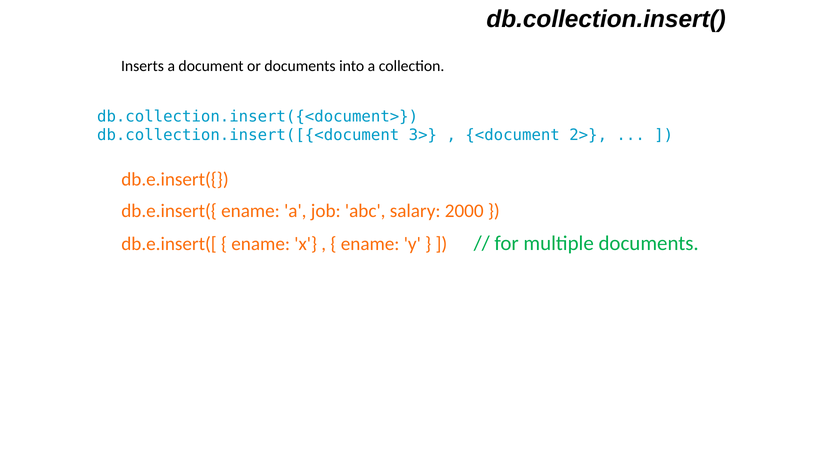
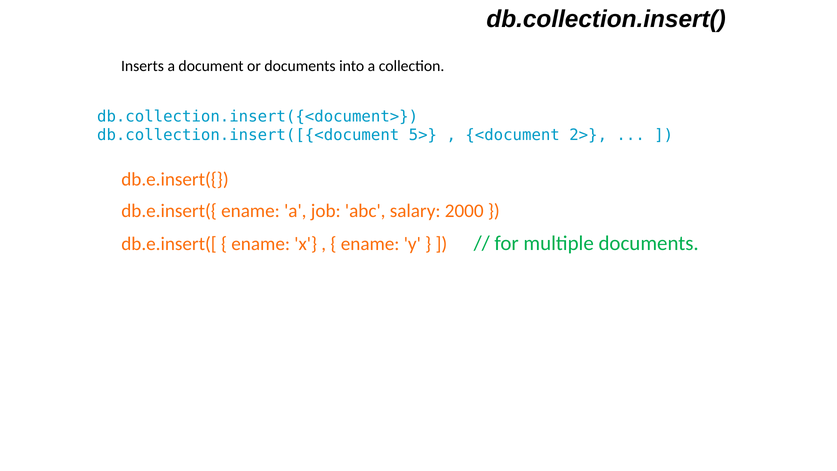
3>: 3> -> 5> (423, 135)
